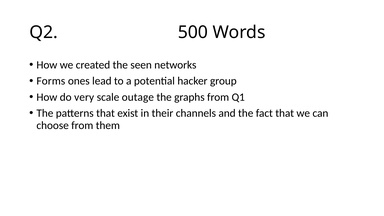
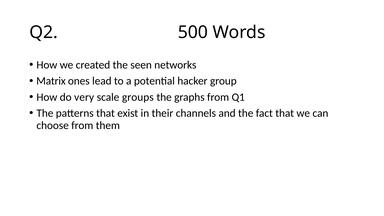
Forms: Forms -> Matrix (51, 81)
outage: outage -> groups (138, 97)
